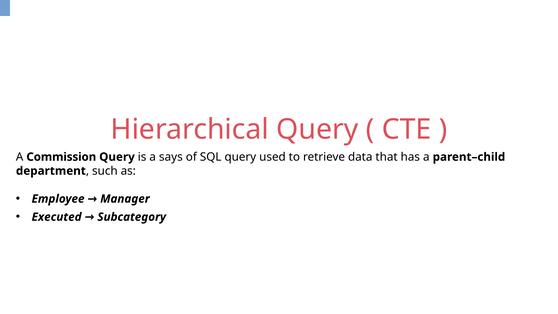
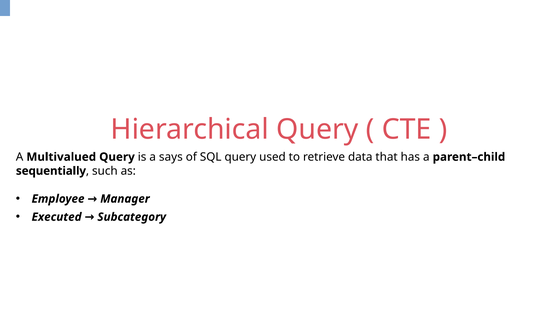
Commission: Commission -> Multivalued (61, 157)
department: department -> sequentially (51, 171)
